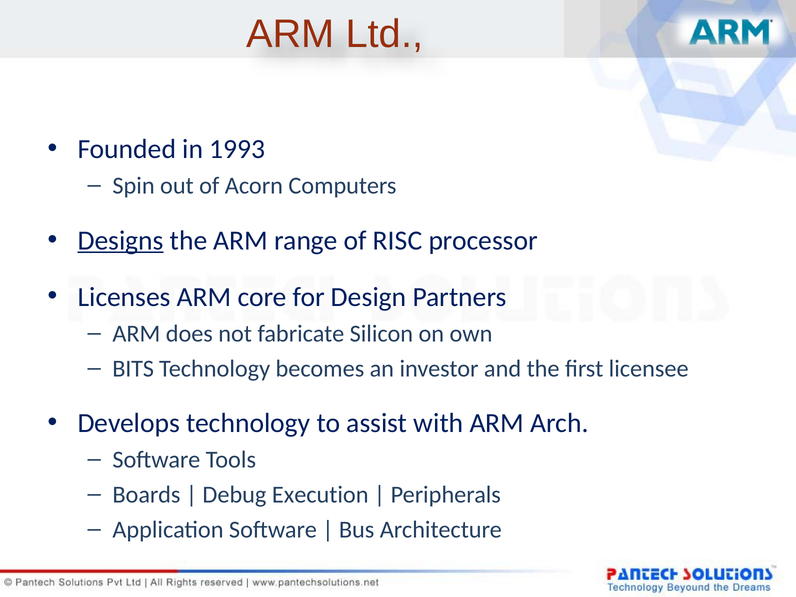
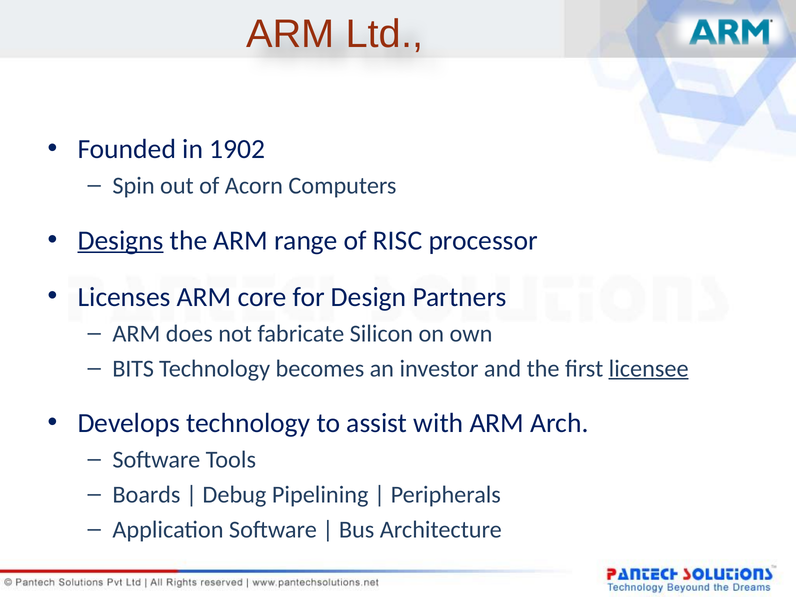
1993: 1993 -> 1902 (237, 149)
licensee underline: none -> present (649, 368)
Execution: Execution -> Pipelining (320, 495)
